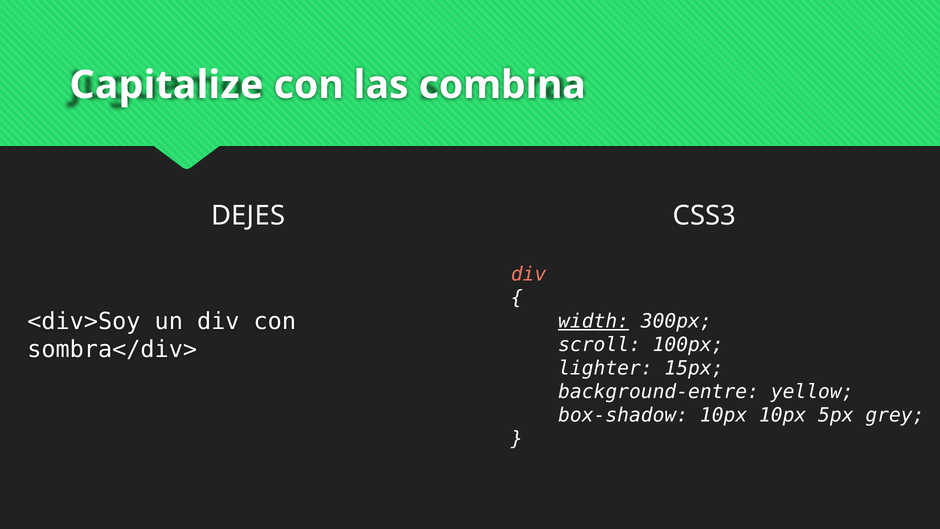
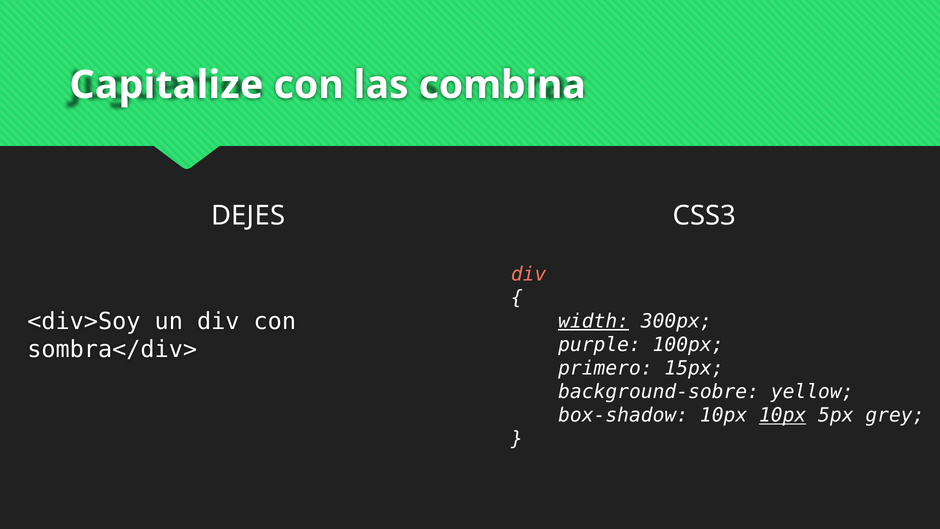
scroll: scroll -> purple (600, 345)
lighter: lighter -> primero (605, 368)
background-entre: background-entre -> background-sobre (659, 392)
10px underline: none -> present (783, 415)
